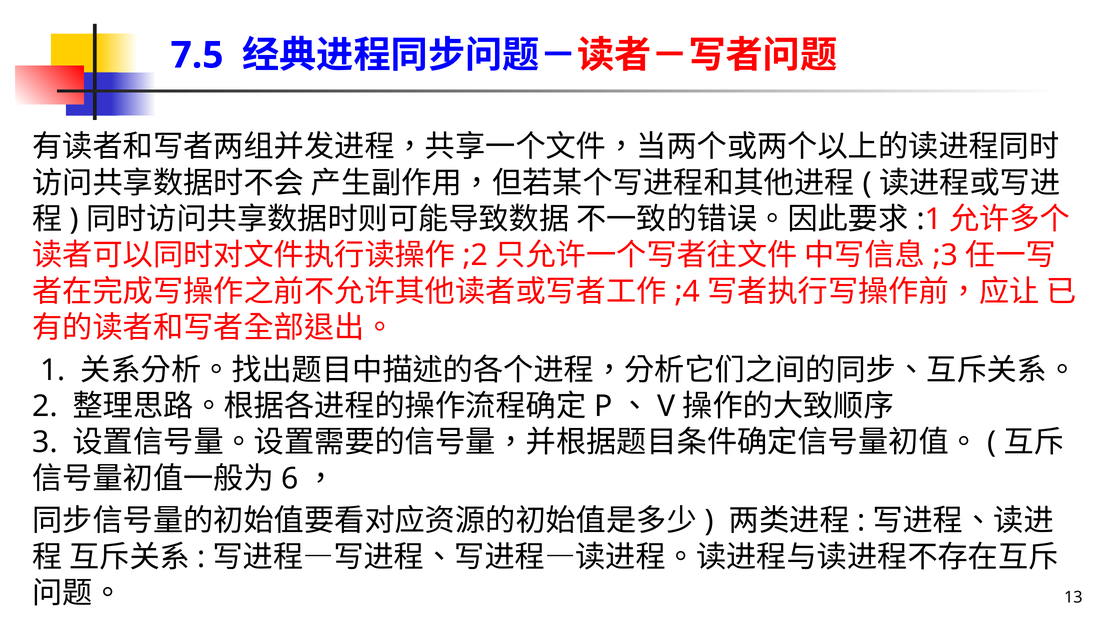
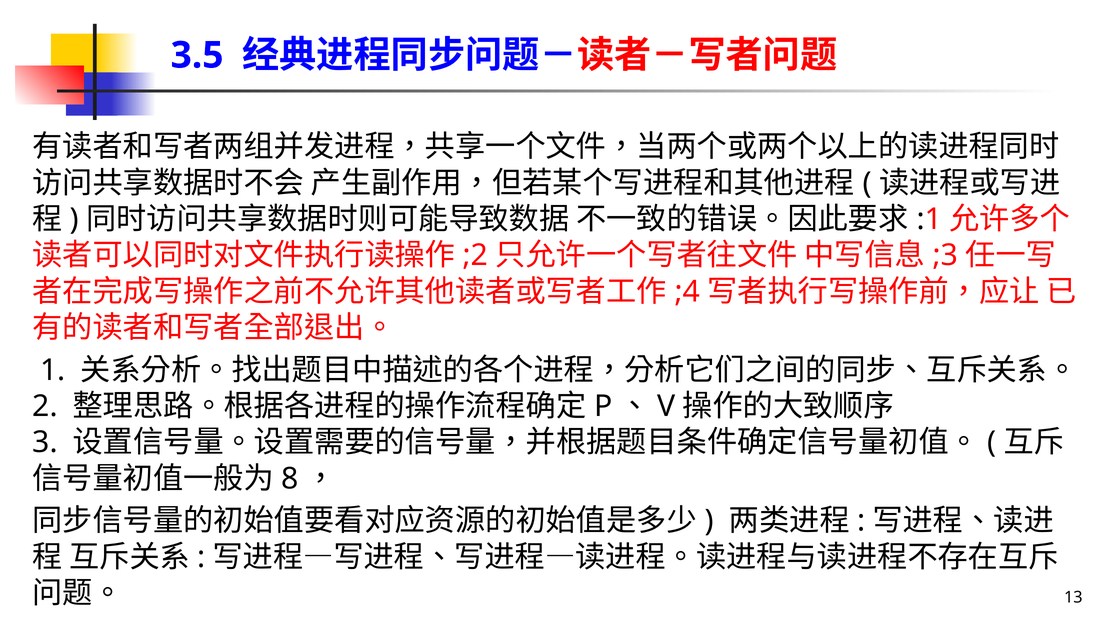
7.5: 7.5 -> 3.5 (197, 55)
6: 6 -> 8 (290, 479)
